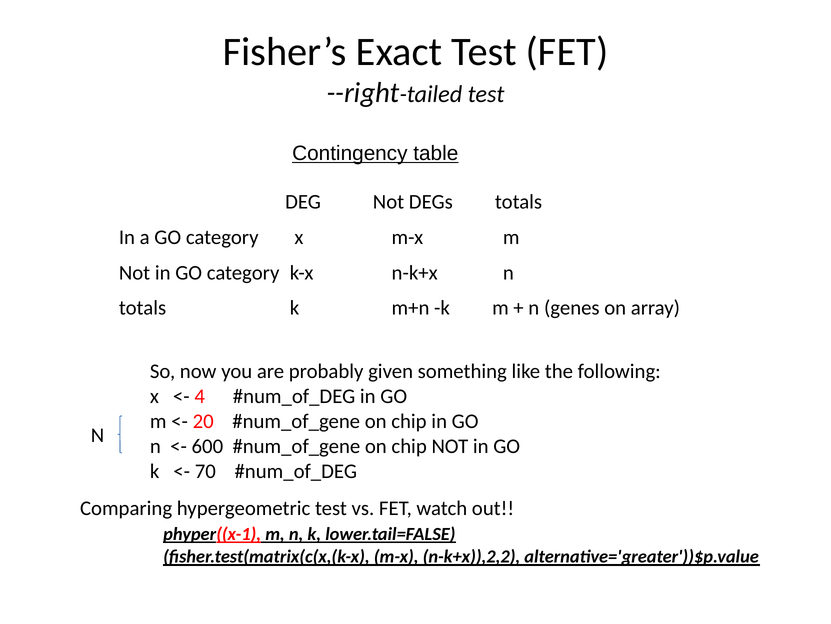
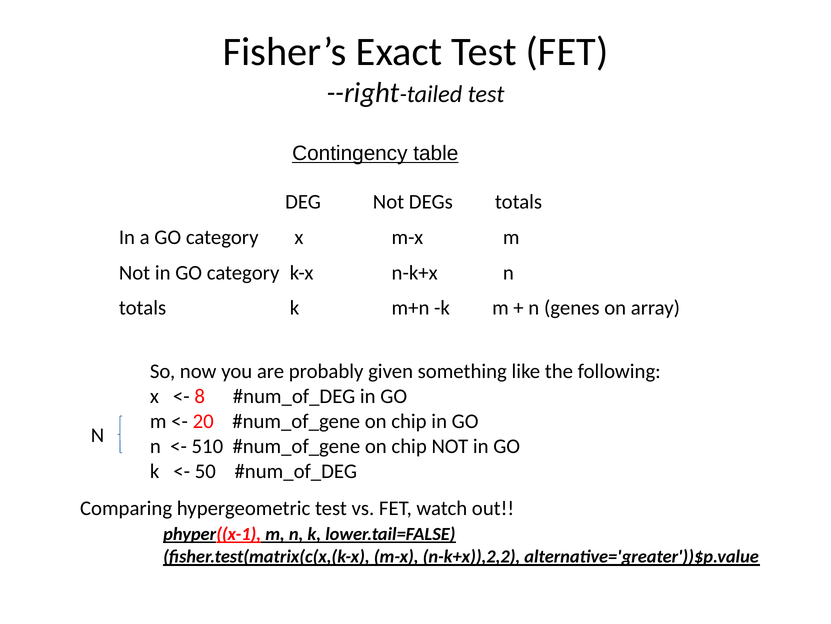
4: 4 -> 8 (200, 396)
600: 600 -> 510 (207, 446)
70: 70 -> 50 (205, 471)
